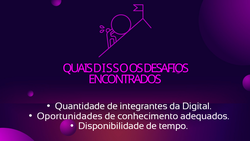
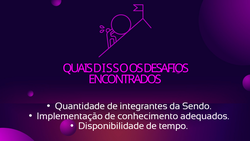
Digital: Digital -> Sendo (197, 106)
Oportunidades: Oportunidades -> Implementação (70, 116)
